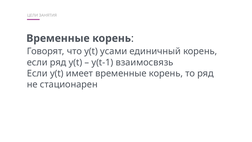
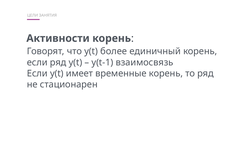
Временные: Временные -> Активности (58, 38)
усами: усами -> более (114, 51)
